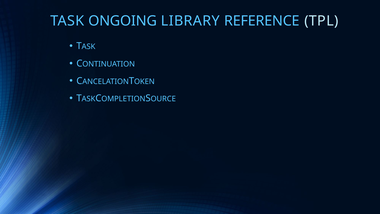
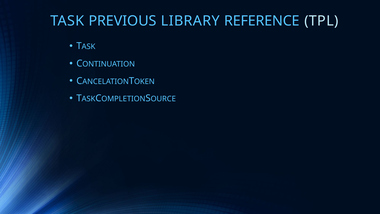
ONGOING: ONGOING -> PREVIOUS (123, 21)
